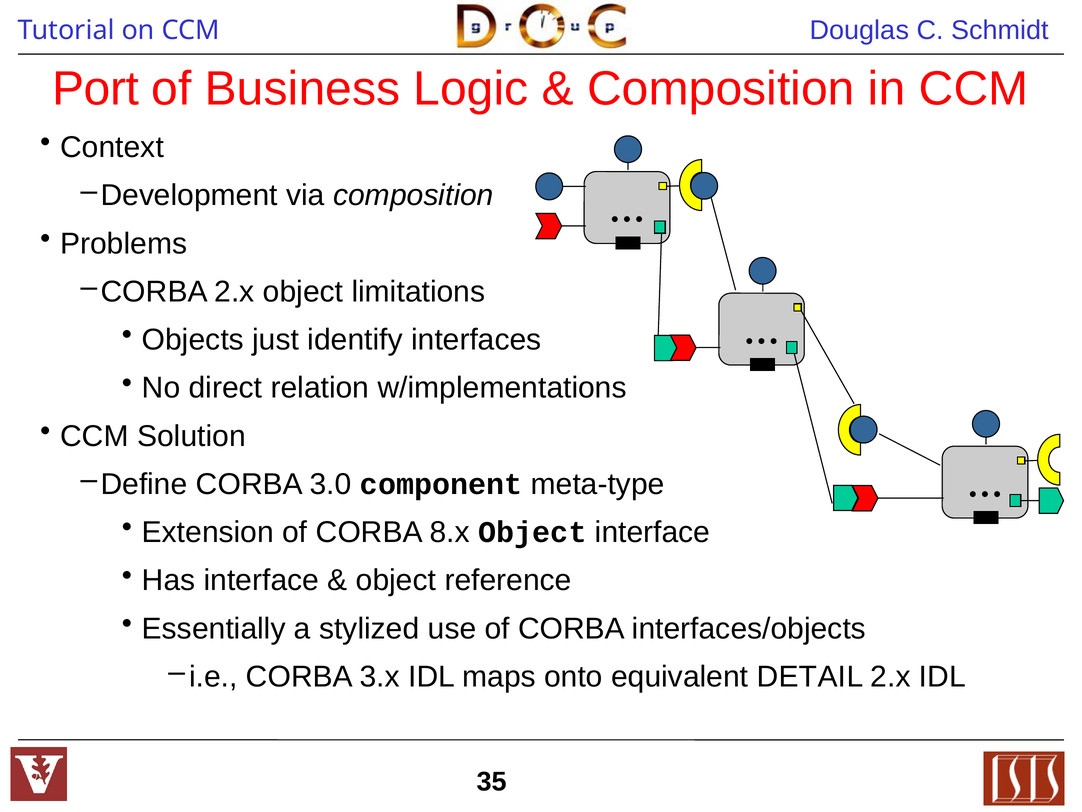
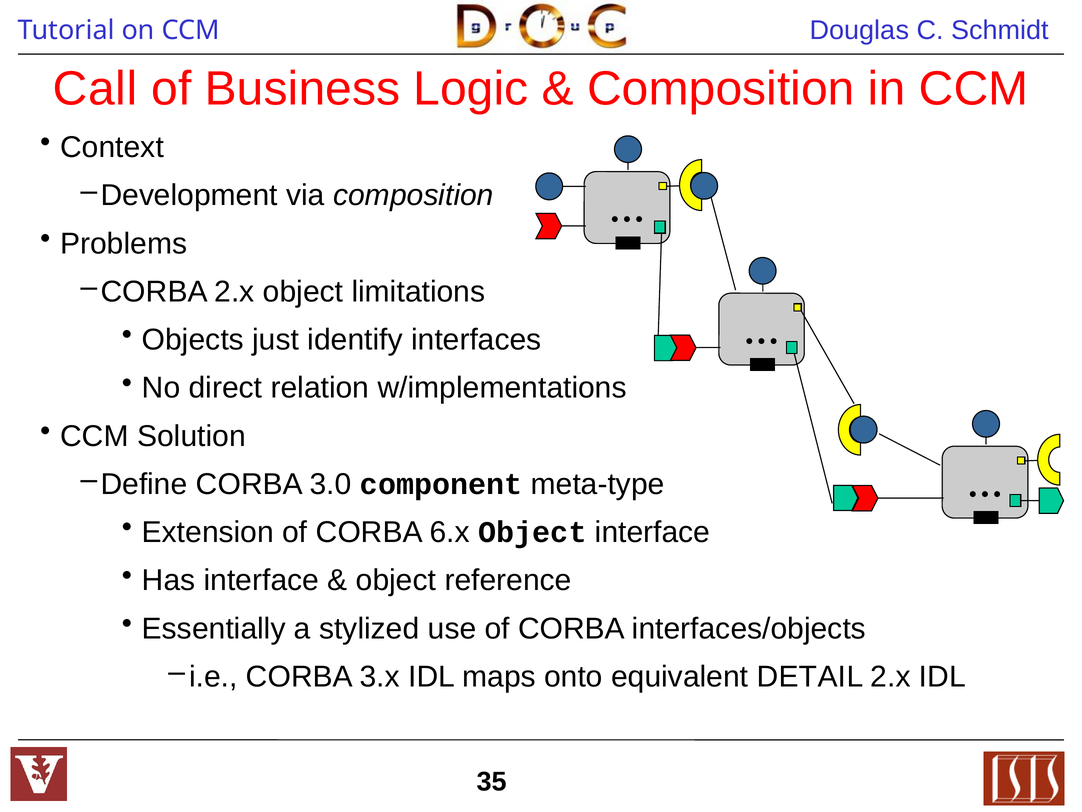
Port: Port -> Call (95, 89)
8.x: 8.x -> 6.x (450, 532)
